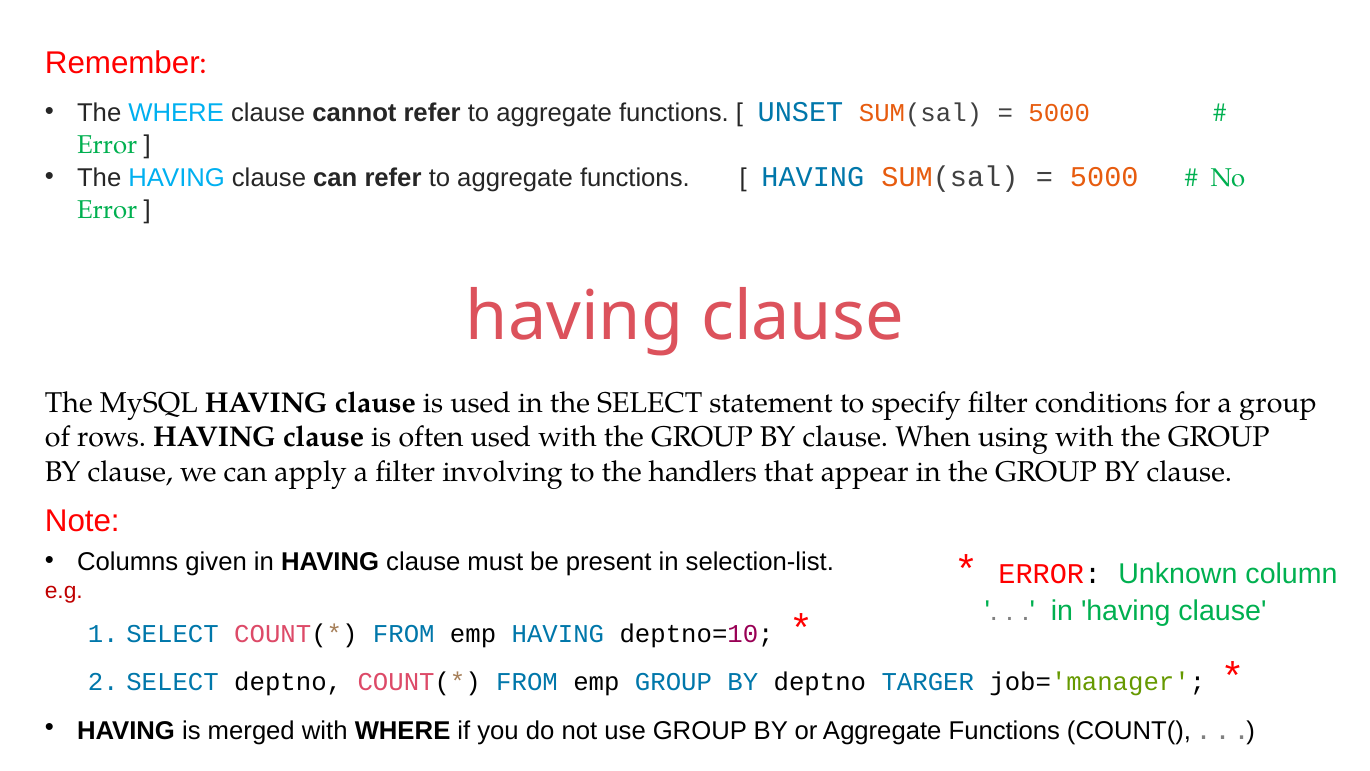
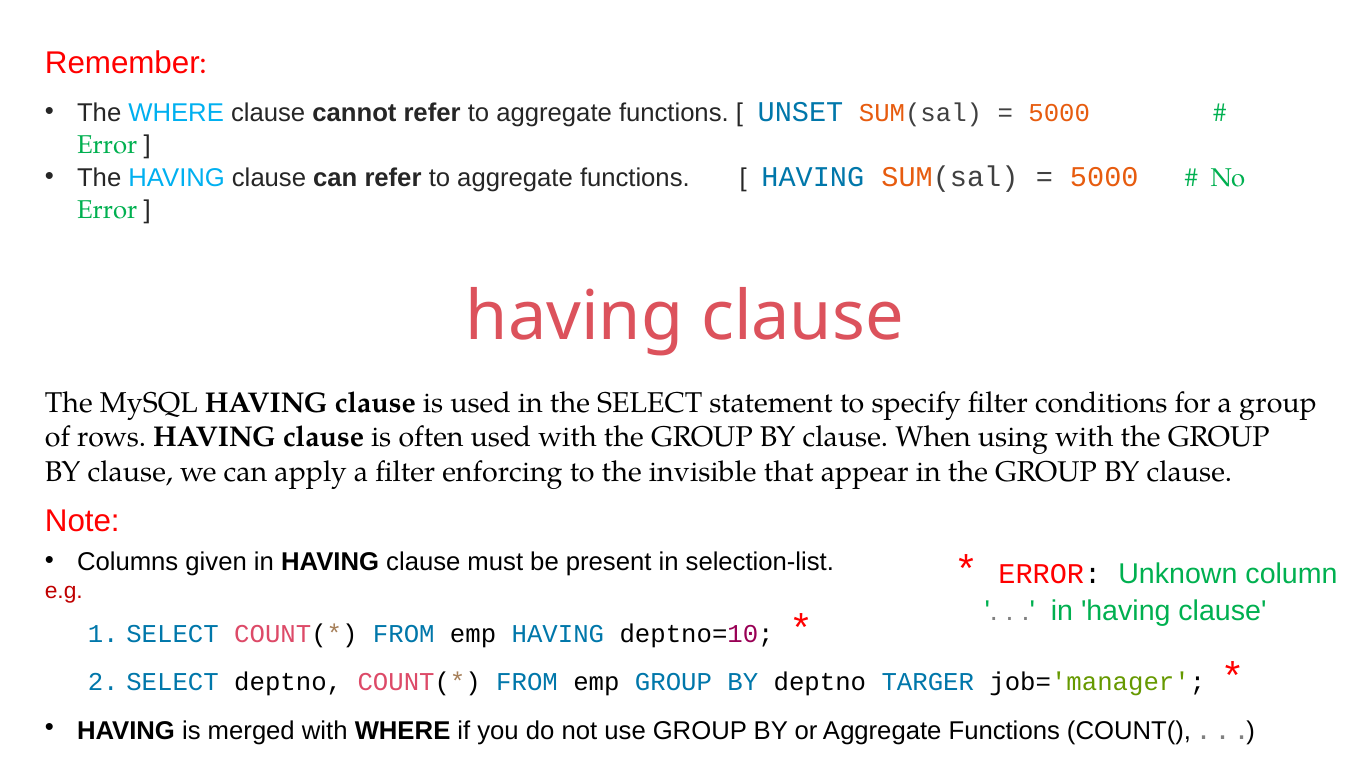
involving: involving -> enforcing (502, 471)
handlers: handlers -> invisible (703, 471)
